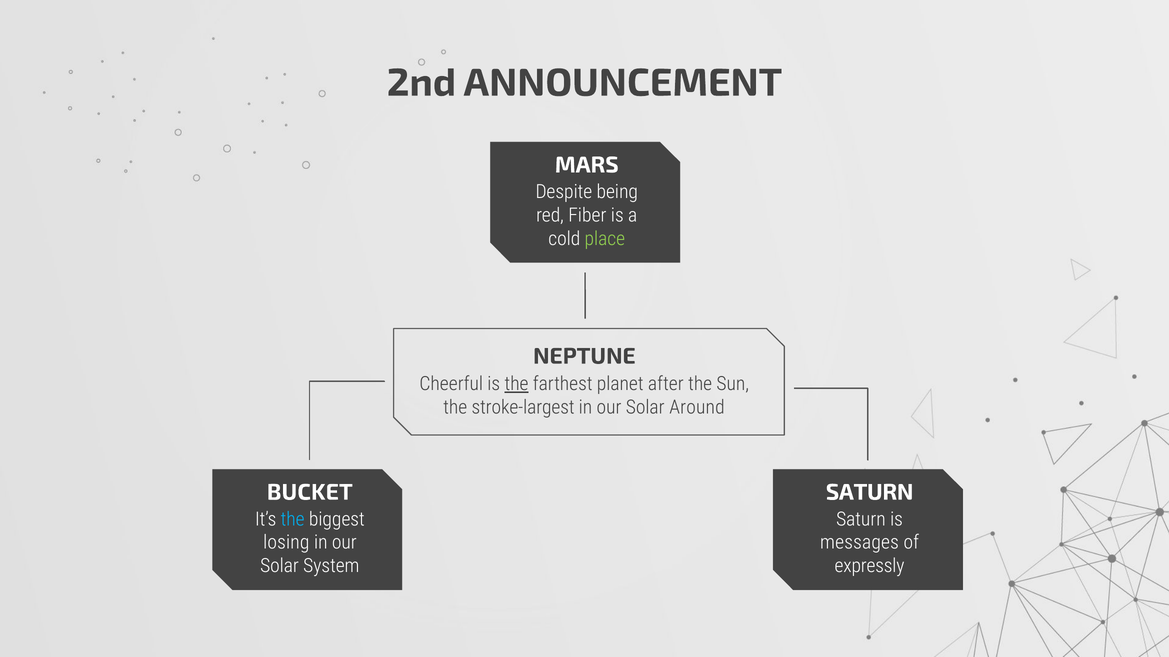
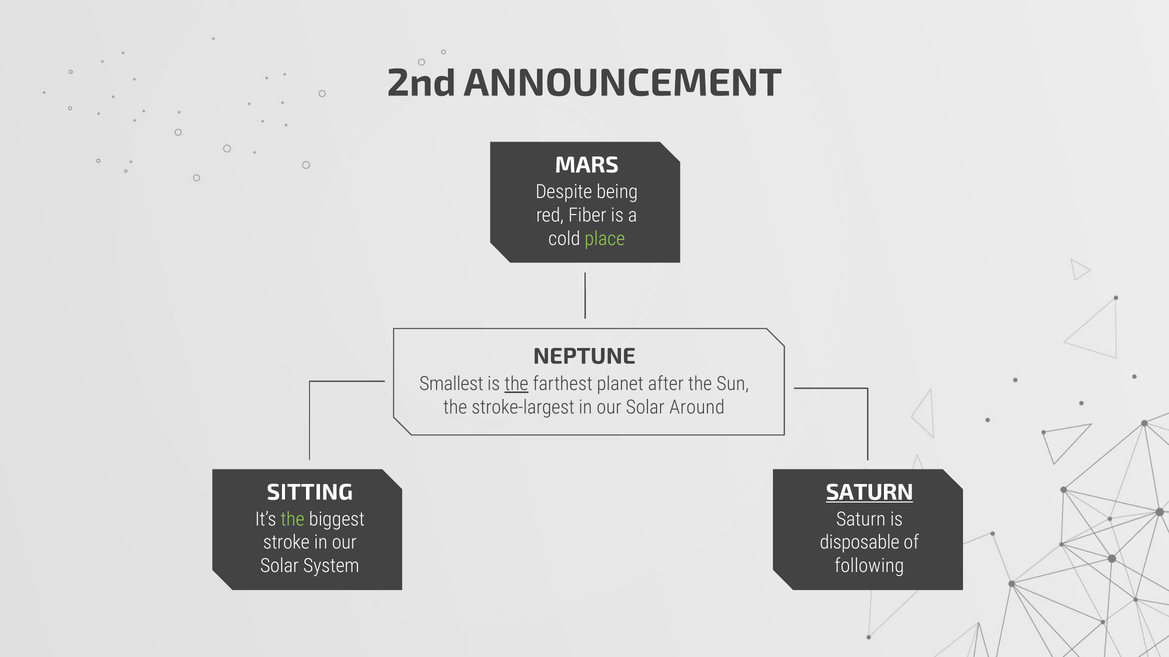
Cheerful: Cheerful -> Smallest (451, 384)
BUCKET: BUCKET -> SITTING (310, 493)
SATURN underline: none -> present (870, 493)
the colour: light blue -> light green (293, 520)
losing: losing -> stroke (286, 543)
messages: messages -> disposable (860, 543)
expressly: expressly -> following (869, 566)
